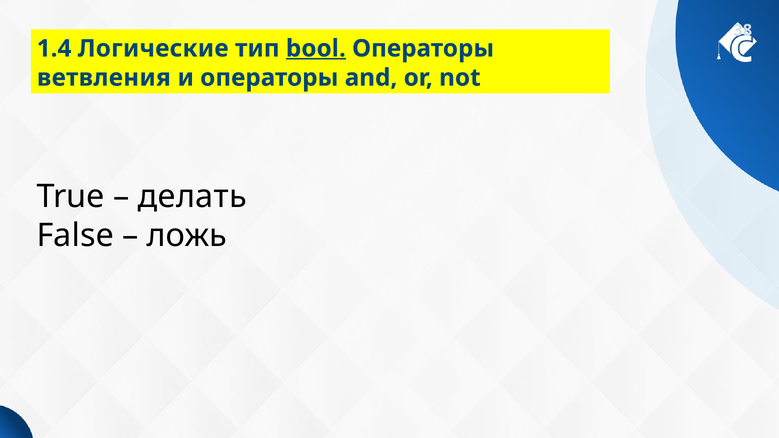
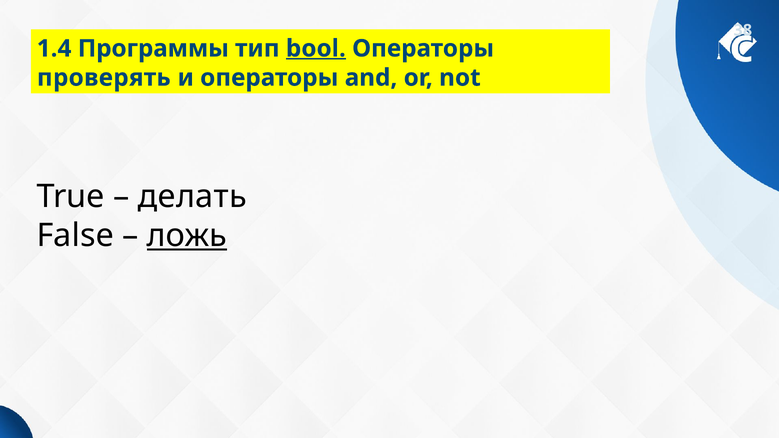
Логические: Логические -> Программы (153, 49)
ветвления: ветвления -> проверять (104, 78)
ложь underline: none -> present (187, 236)
